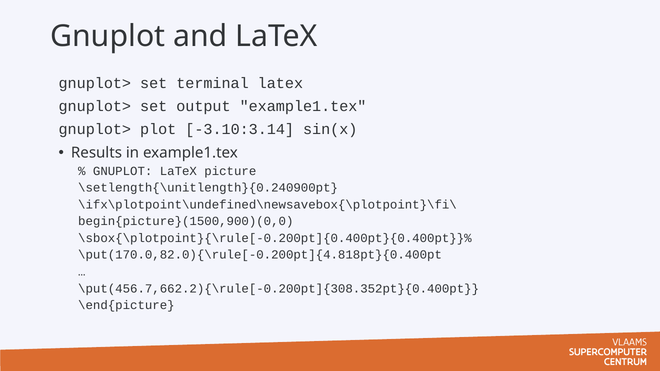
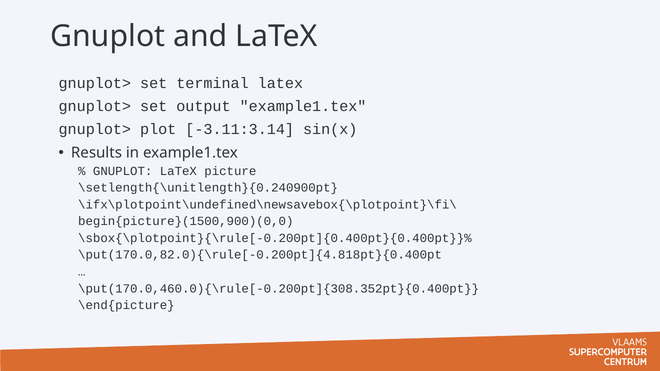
-3.10:3.14: -3.10:3.14 -> -3.11:3.14 (240, 130)
\put(456.7,662.2){\rule[-0.200pt]{308.352pt}{0.400pt: \put(456.7,662.2){\rule[-0.200pt]{308.352pt}{0.400pt -> \put(170.0,460.0){\rule[-0.200pt]{308.352pt}{0.400pt (279, 289)
